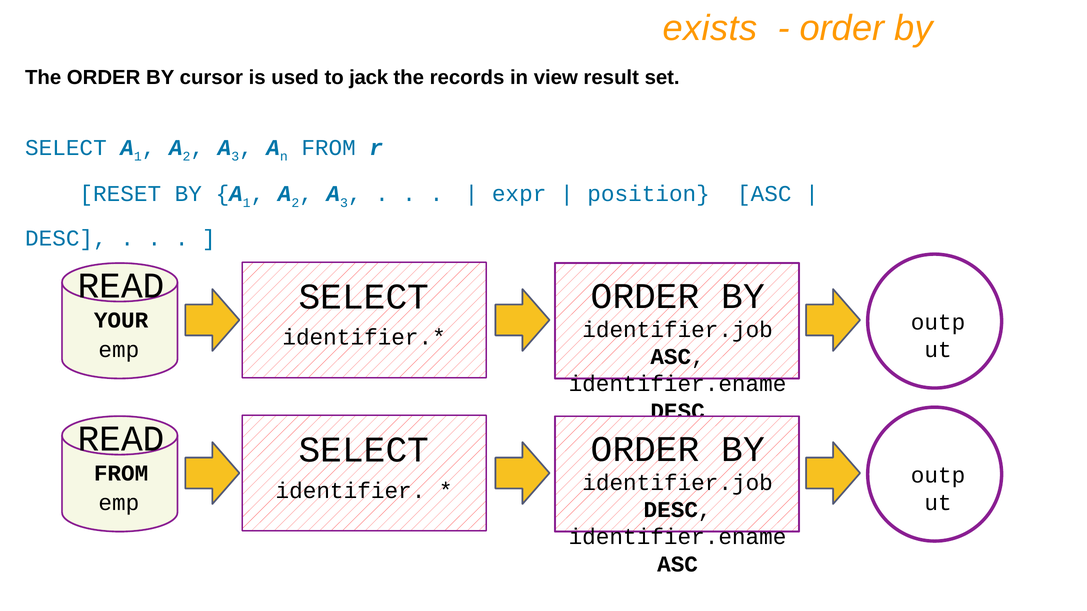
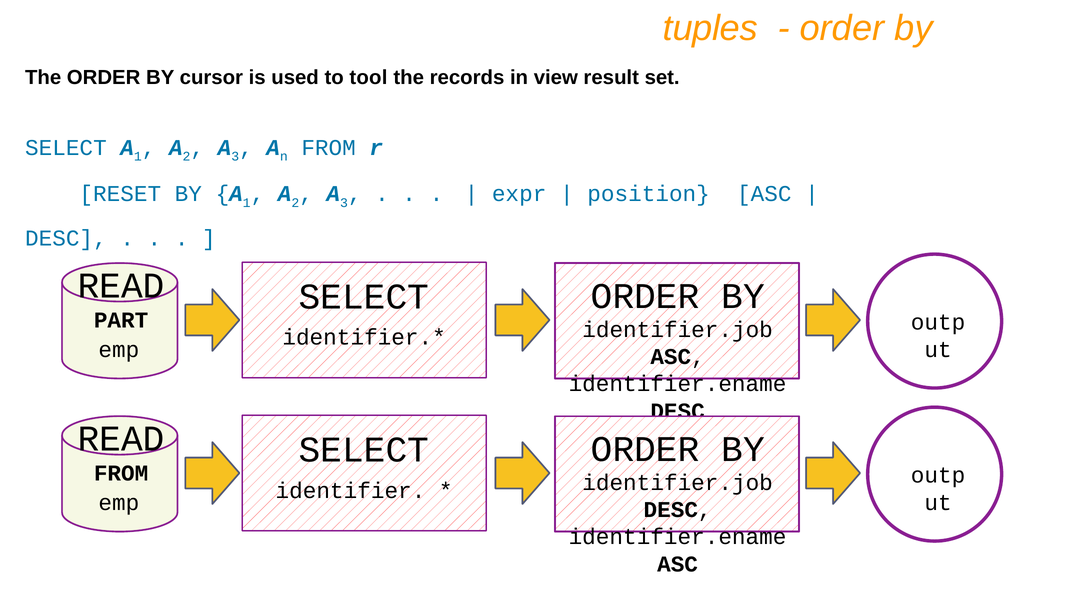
exists: exists -> tuples (710, 28)
jack: jack -> tool (368, 78)
YOUR: YOUR -> PART (121, 320)
